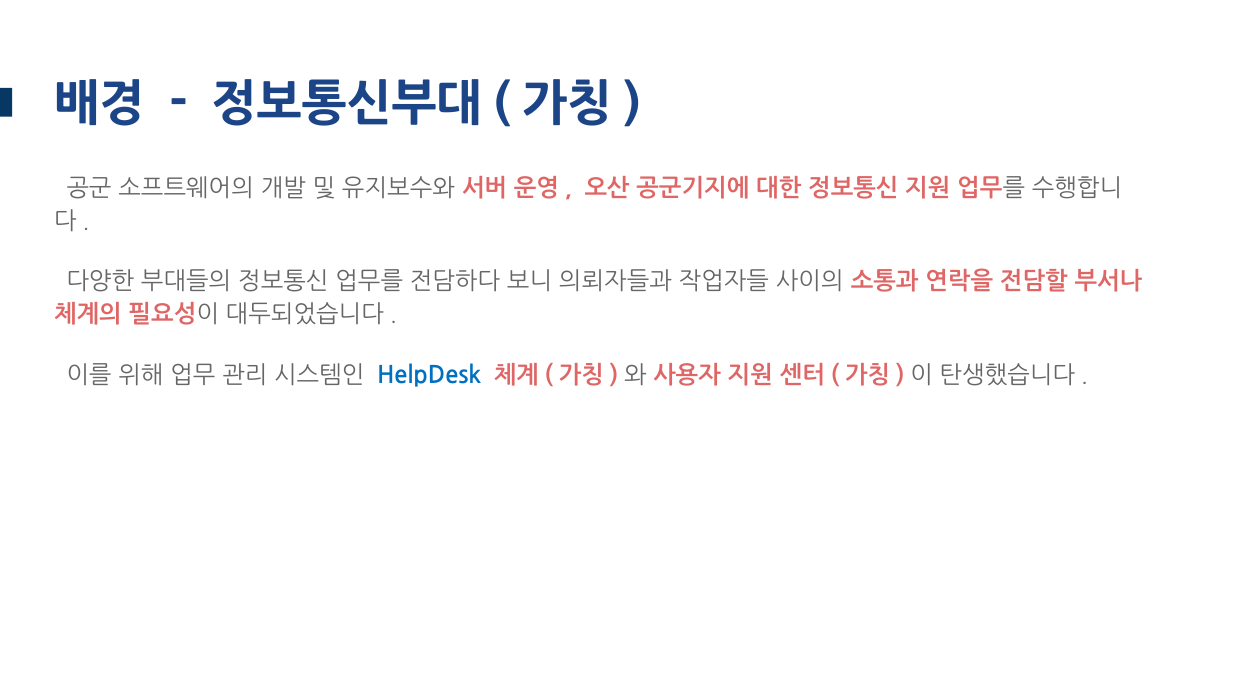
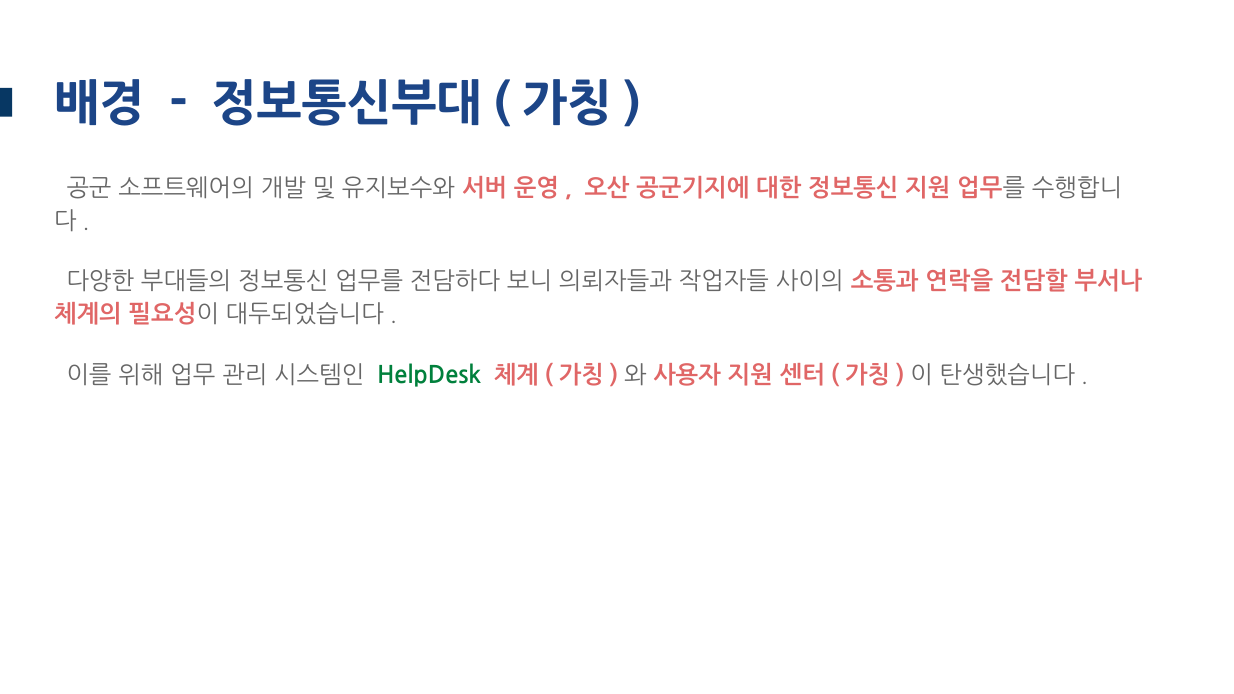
HelpDesk colour: blue -> green (429, 375)
